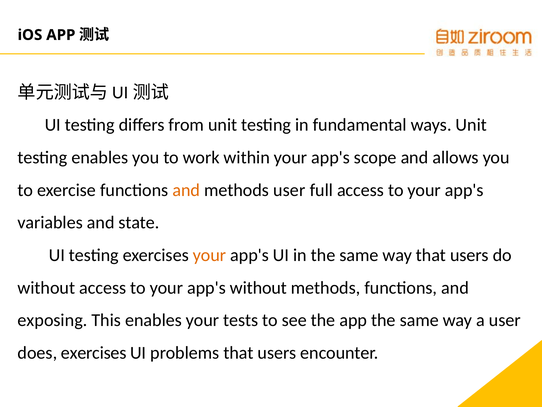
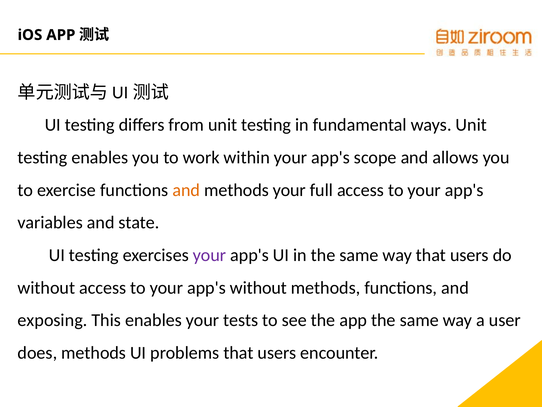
methods user: user -> your (289, 190)
your colour: orange -> purple (209, 255)
does exercises: exercises -> methods (94, 352)
